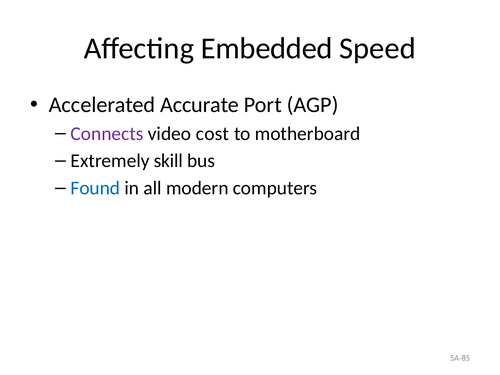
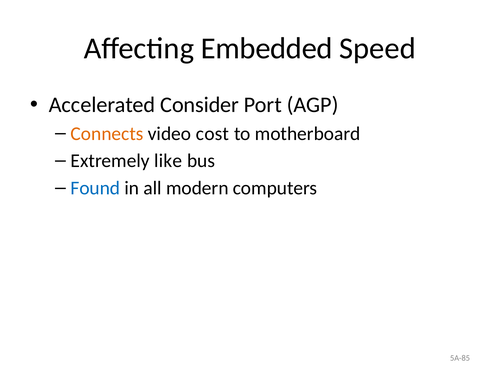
Accurate: Accurate -> Consider (200, 105)
Connects colour: purple -> orange (107, 134)
skill: skill -> like (168, 161)
